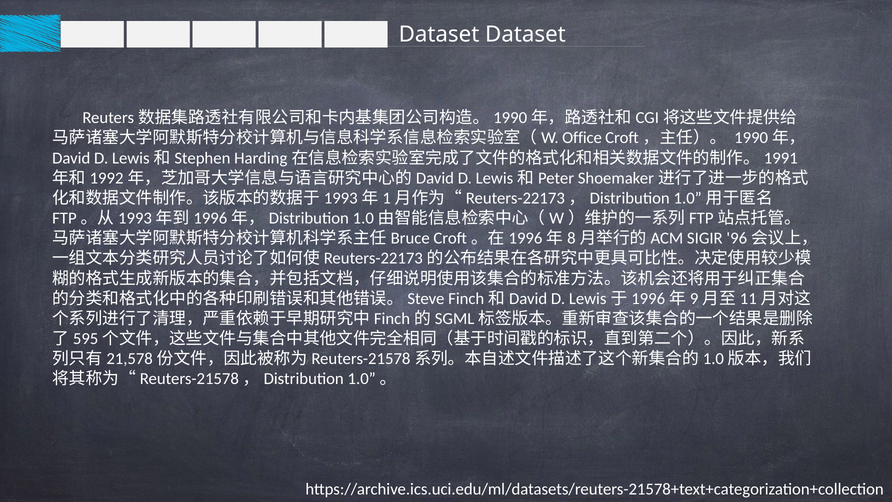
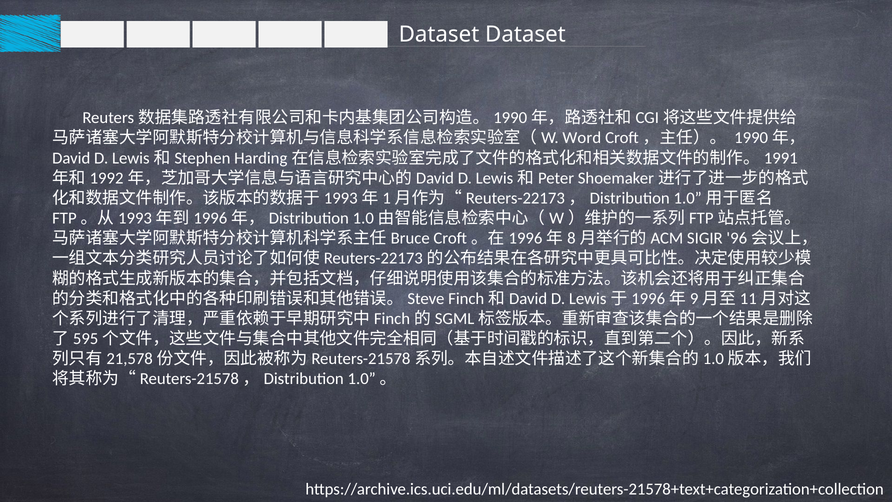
Office: Office -> Word (582, 138)
